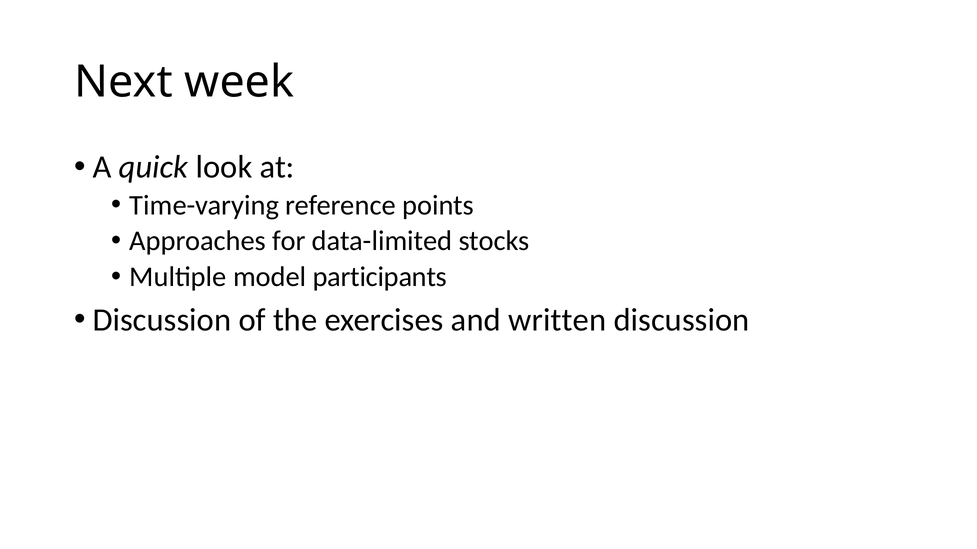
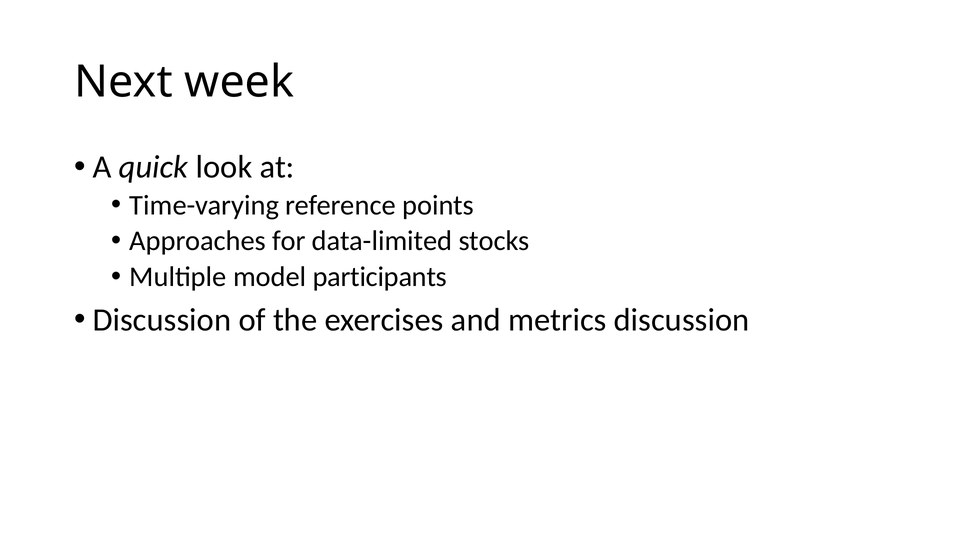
written: written -> metrics (557, 320)
